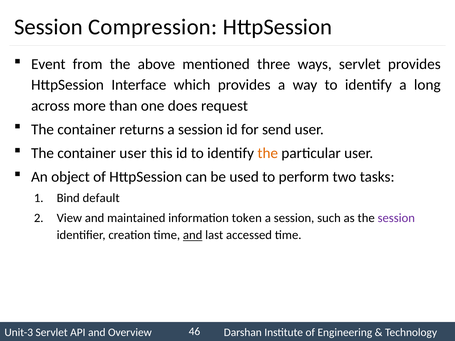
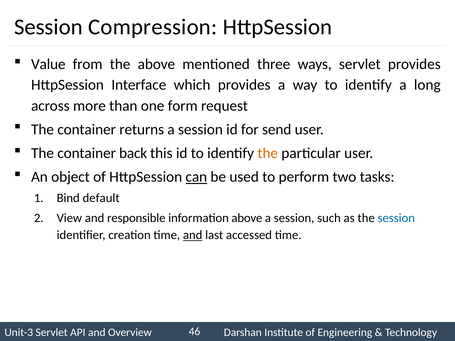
Event: Event -> Value (48, 64)
does: does -> form (183, 106)
container user: user -> back (133, 153)
can underline: none -> present (196, 177)
maintained: maintained -> responsible (136, 218)
information token: token -> above (247, 218)
session colour: purple -> blue (396, 218)
